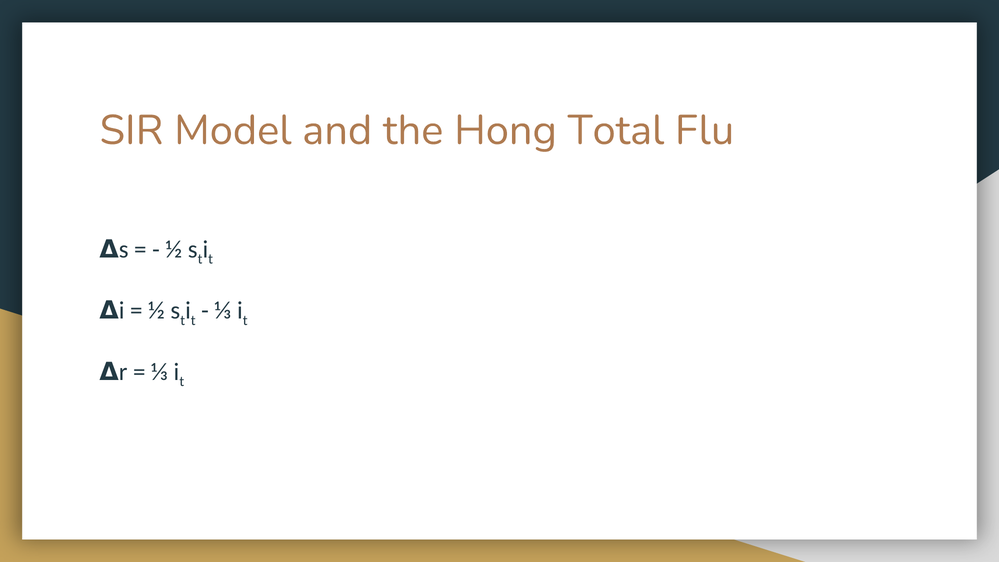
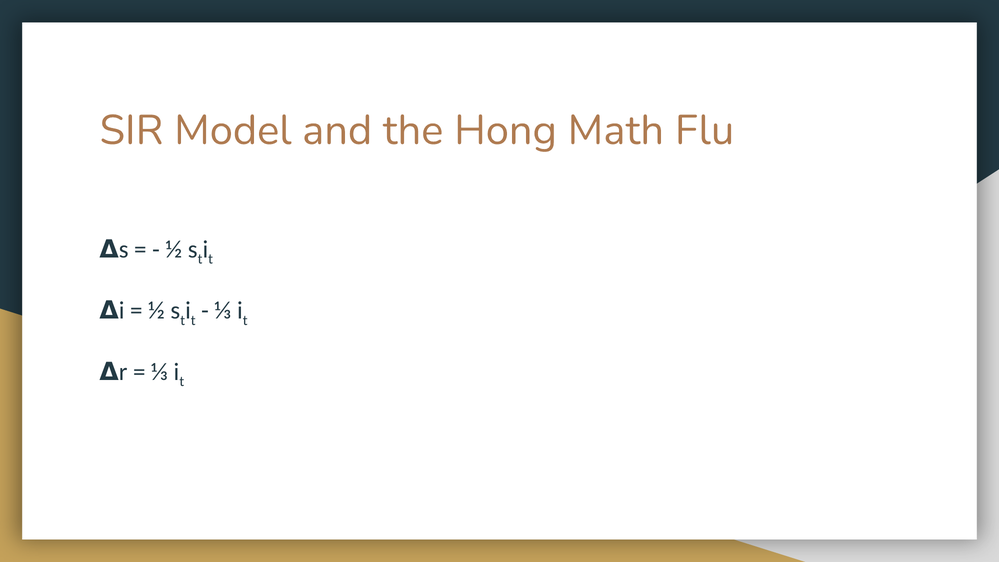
Total: Total -> Math (616, 130)
